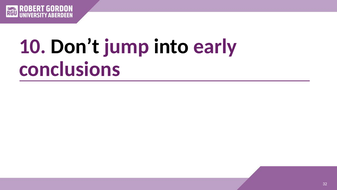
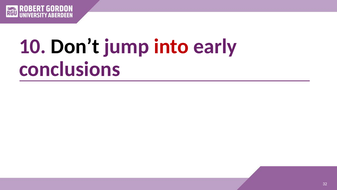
into colour: black -> red (171, 46)
